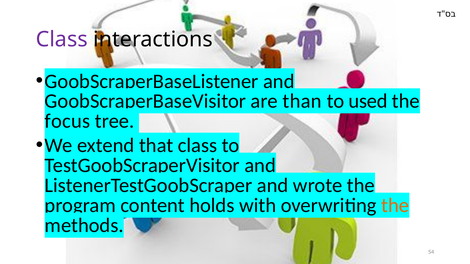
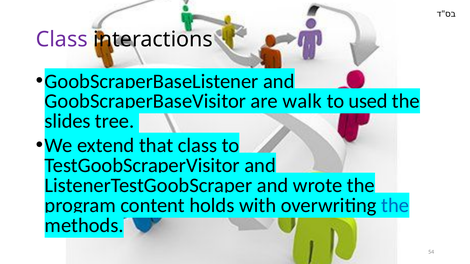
than: than -> walk (302, 101)
focus: focus -> slides (68, 121)
the colour: orange -> blue (395, 206)
